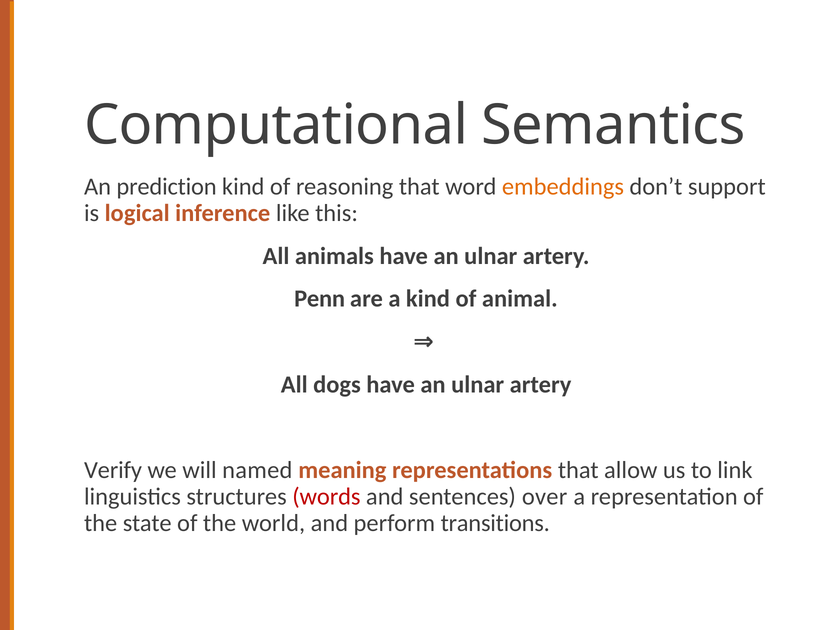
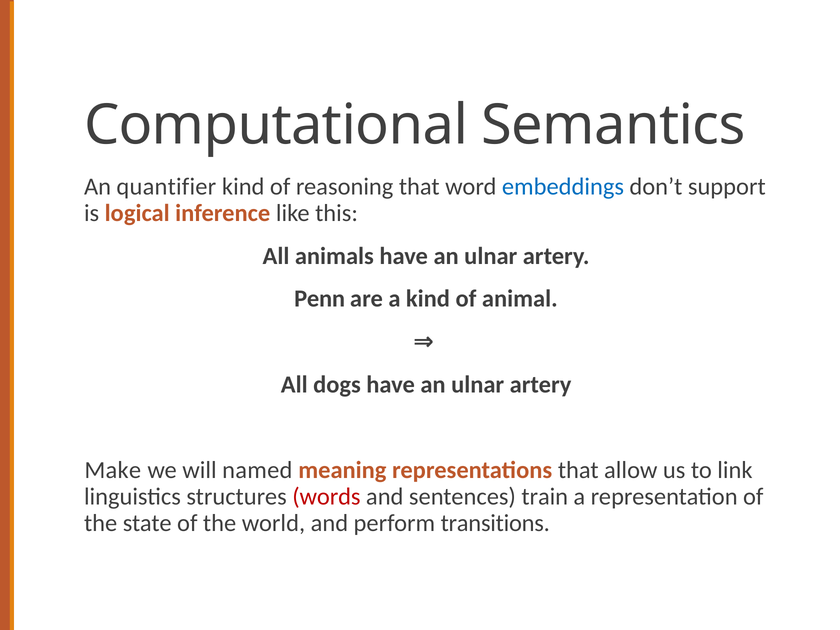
prediction: prediction -> quantifier (166, 187)
embeddings colour: orange -> blue (563, 187)
Verify: Verify -> Make (113, 470)
over: over -> train (545, 497)
